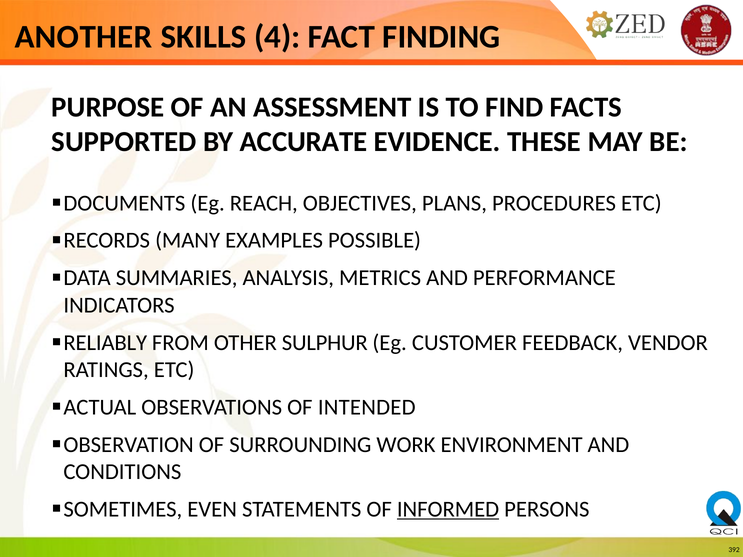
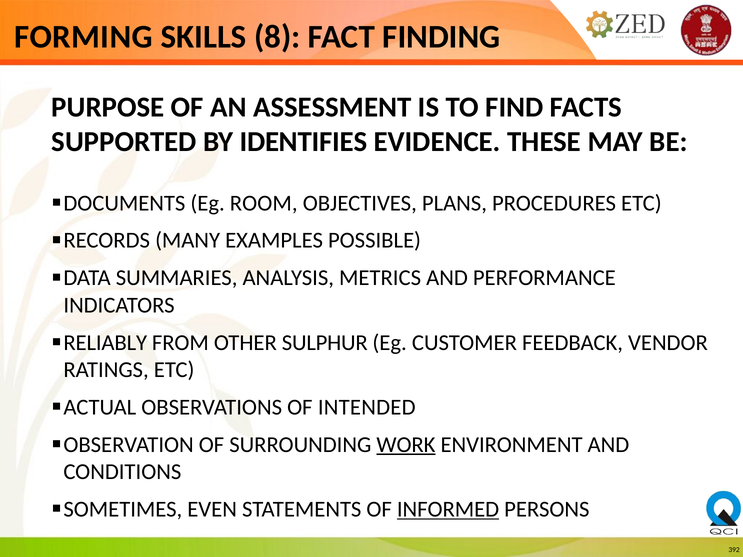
ANOTHER: ANOTHER -> FORMING (83, 37)
4: 4 -> 8 (277, 37)
ACCURATE: ACCURATE -> IDENTIFIES (303, 142)
REACH: REACH -> ROOM (264, 203)
WORK underline: none -> present (406, 445)
